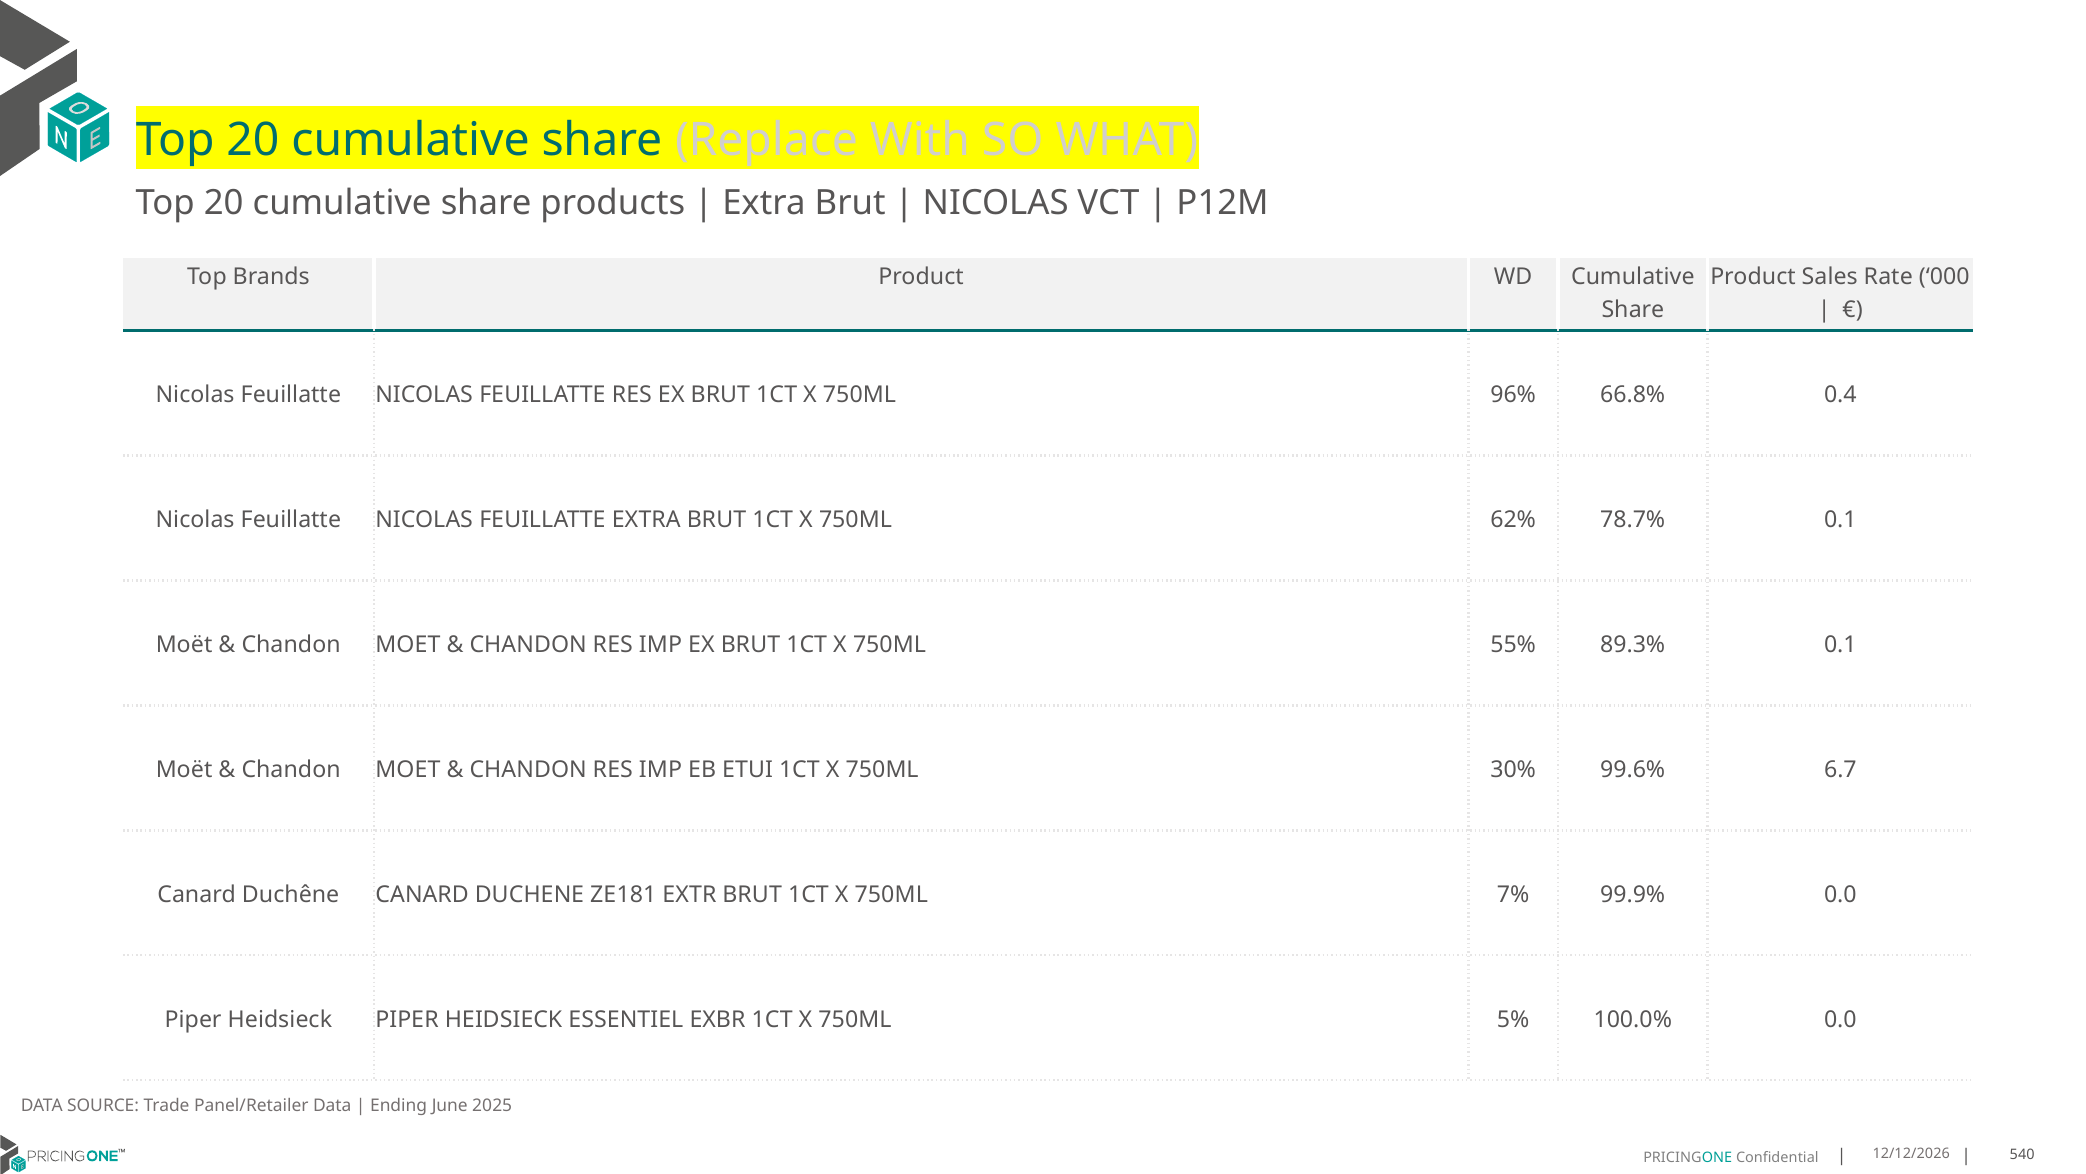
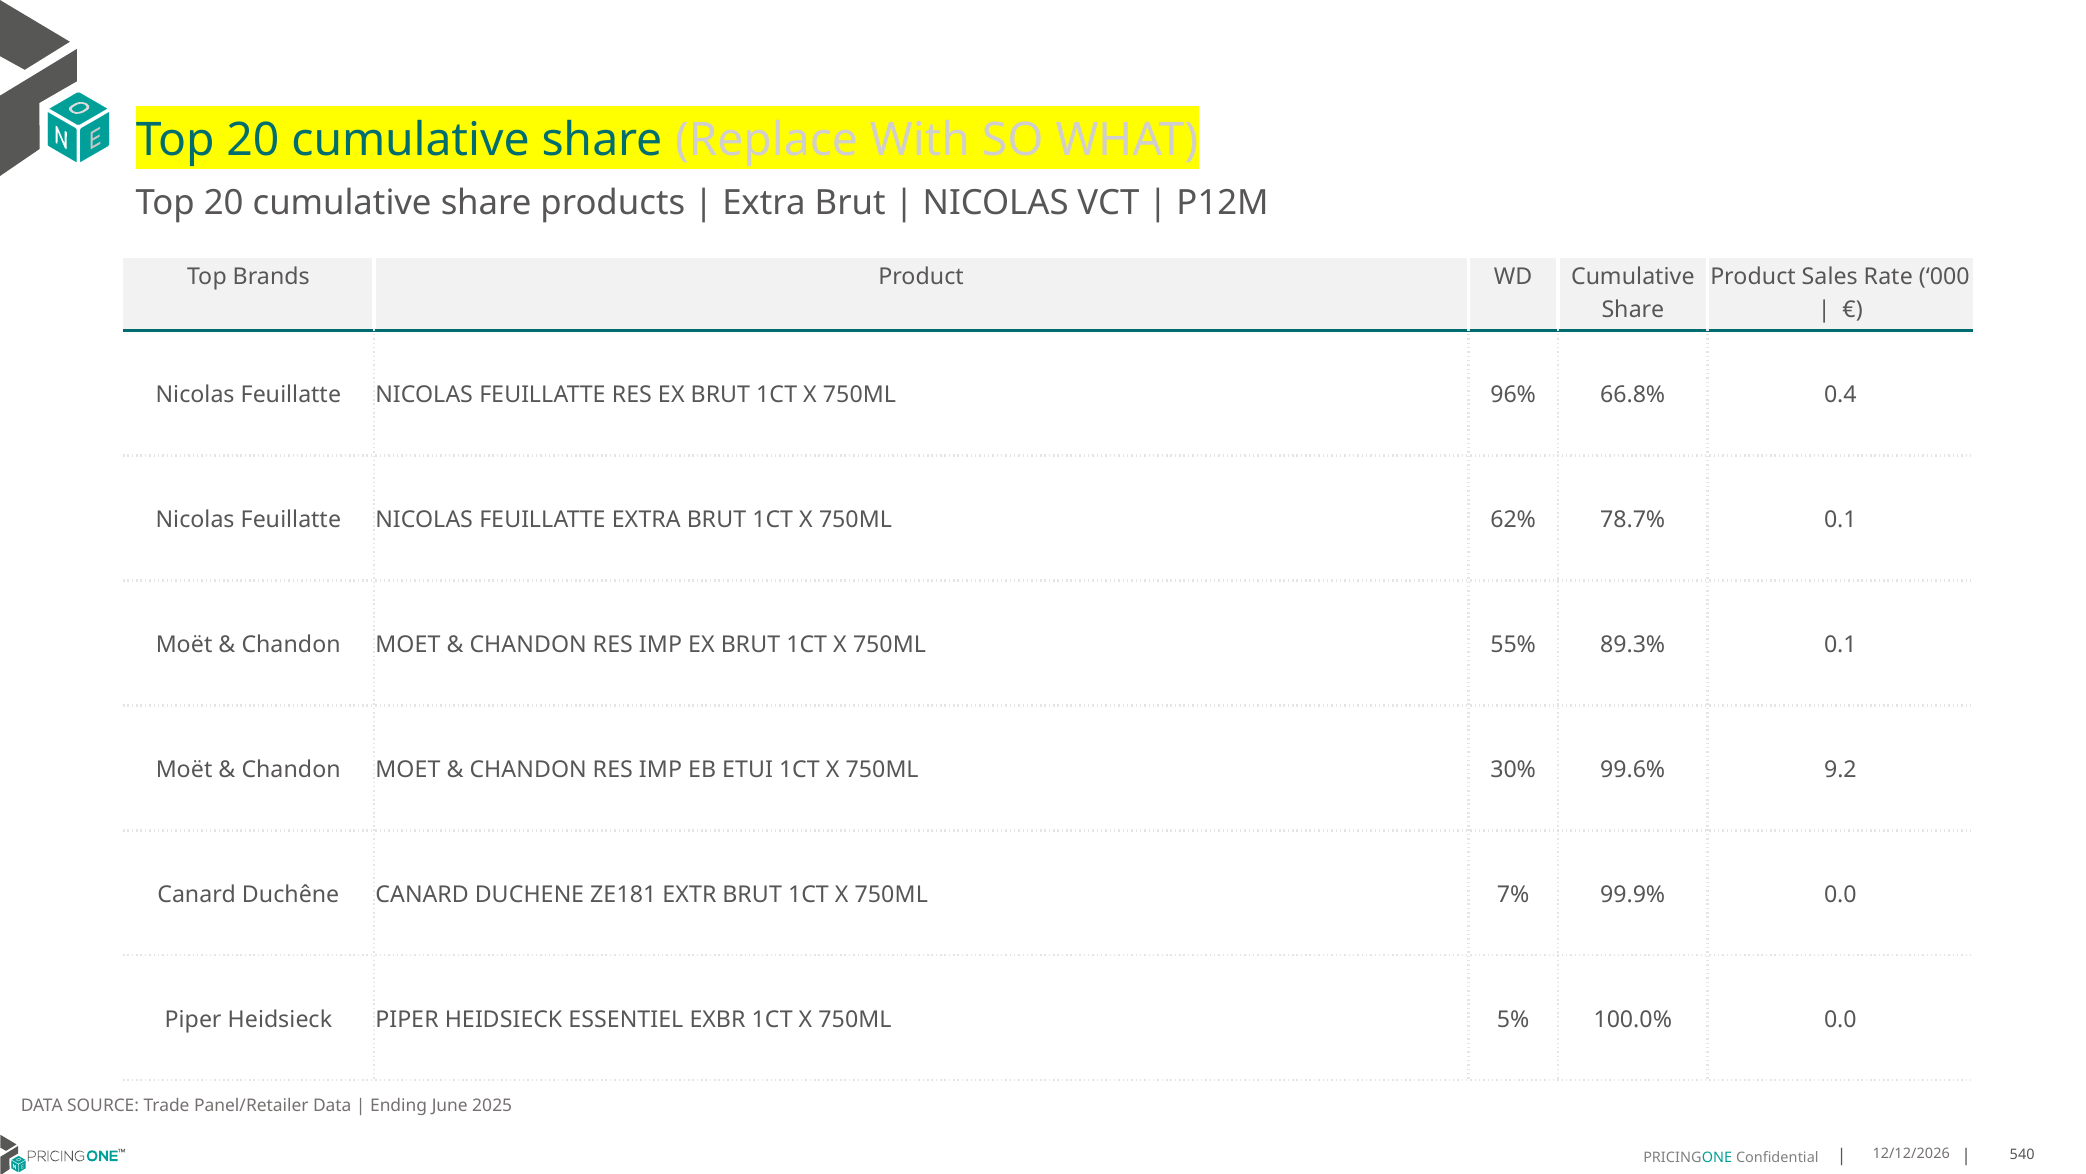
6.7: 6.7 -> 9.2 (1840, 770)
